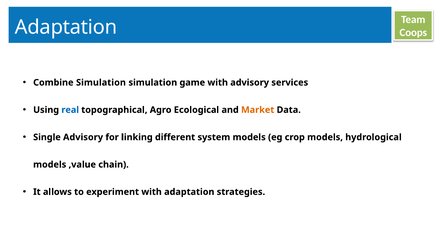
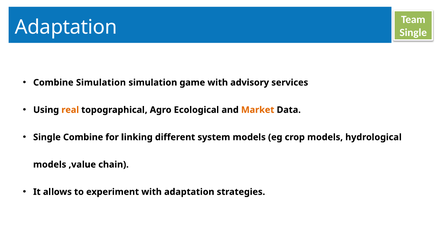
Coops: Coops -> Single (413, 33)
real colour: blue -> orange (70, 110)
Single Advisory: Advisory -> Combine (83, 137)
